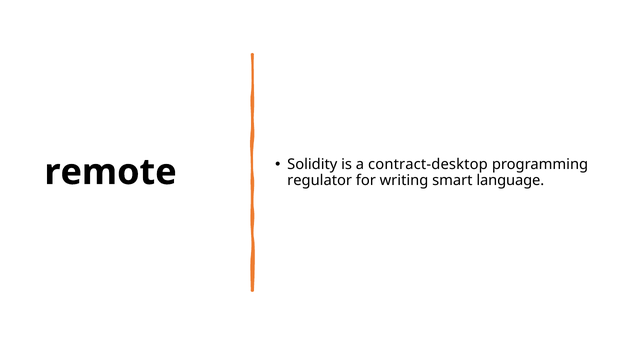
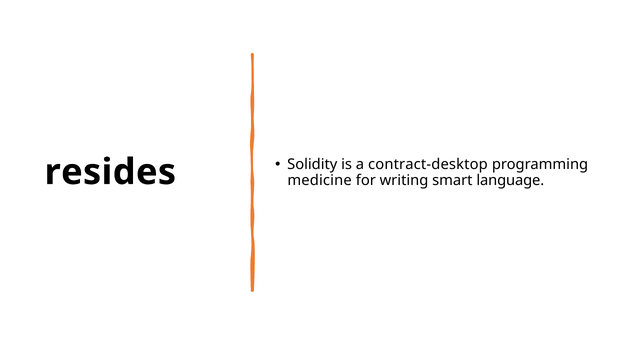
remote: remote -> resides (110, 172)
regulator: regulator -> medicine (320, 180)
